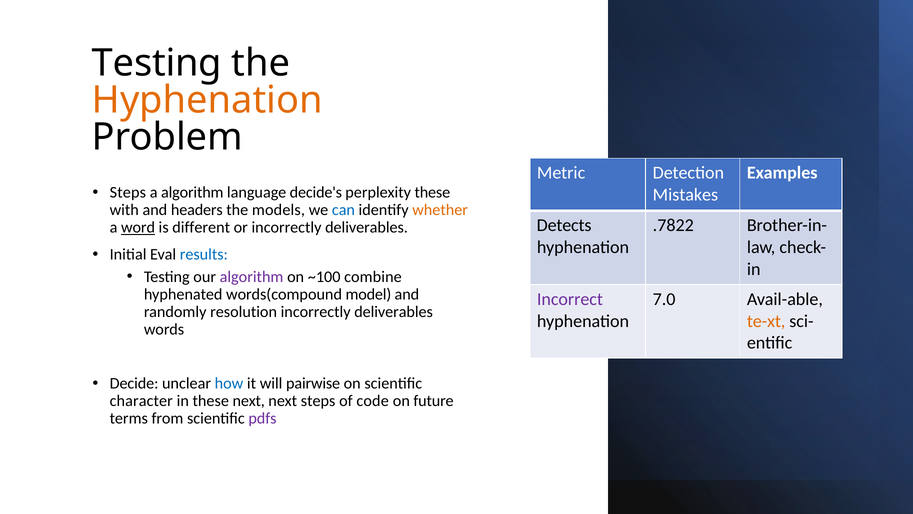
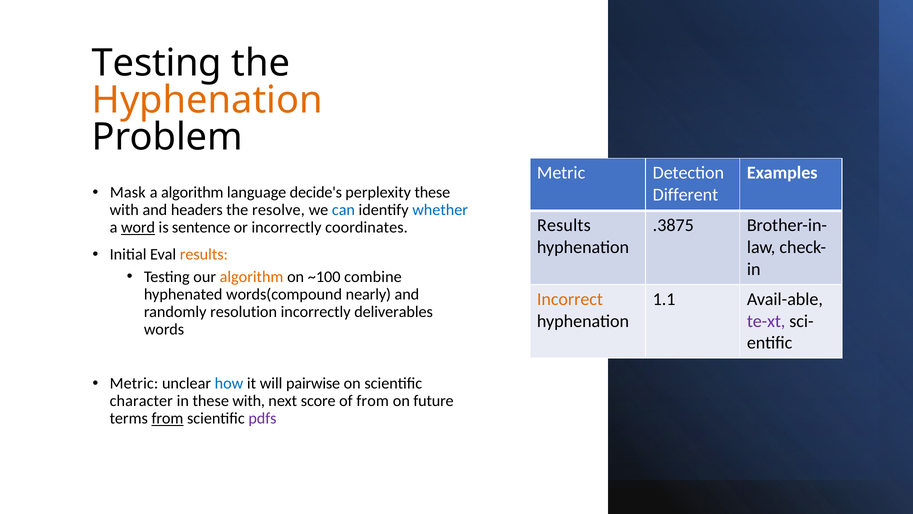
Steps: Steps -> Mask (128, 192)
Mistakes: Mistakes -> Different (685, 195)
models: models -> resolve (278, 210)
whether colour: orange -> blue (440, 210)
Detects: Detects -> Results (564, 225)
.7822: .7822 -> .3875 (673, 225)
different: different -> sentence (201, 227)
or incorrectly deliverables: deliverables -> coordinates (366, 227)
results colour: blue -> orange (204, 254)
algorithm colour: purple -> orange (252, 276)
model: model -> nearly (368, 294)
Incorrect colour: purple -> orange (570, 299)
7.0: 7.0 -> 1.1 (664, 299)
te-xt colour: orange -> purple (766, 321)
Decide: Decide -> Metric (134, 383)
in these next: next -> with (249, 400)
next steps: steps -> score (318, 400)
of code: code -> from (373, 400)
from underline: none -> present (167, 418)
